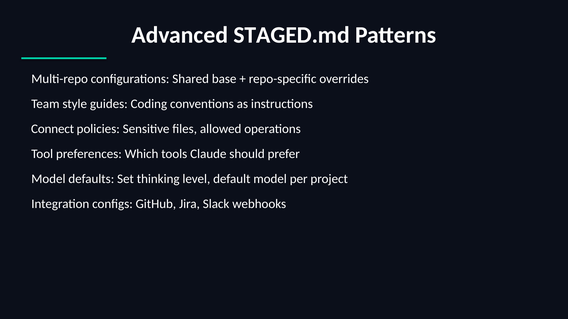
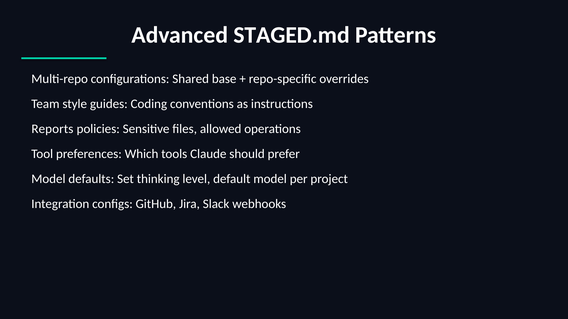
Connect: Connect -> Reports (52, 129)
